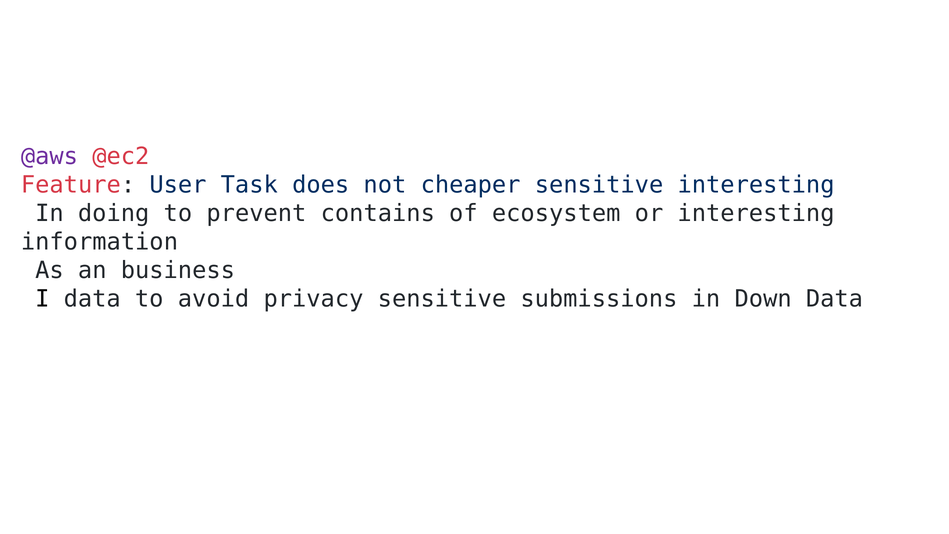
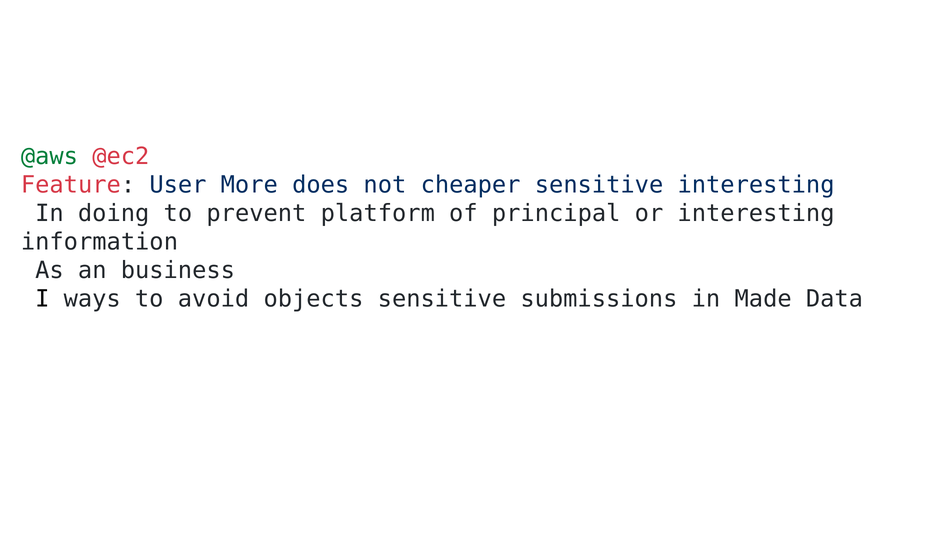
@aws colour: purple -> green (50, 156)
Task: Task -> More (249, 185)
contains: contains -> platform (378, 213)
ecosystem: ecosystem -> principal (556, 213)
I data: data -> ways (92, 299)
privacy: privacy -> objects (313, 299)
Down: Down -> Made (763, 299)
